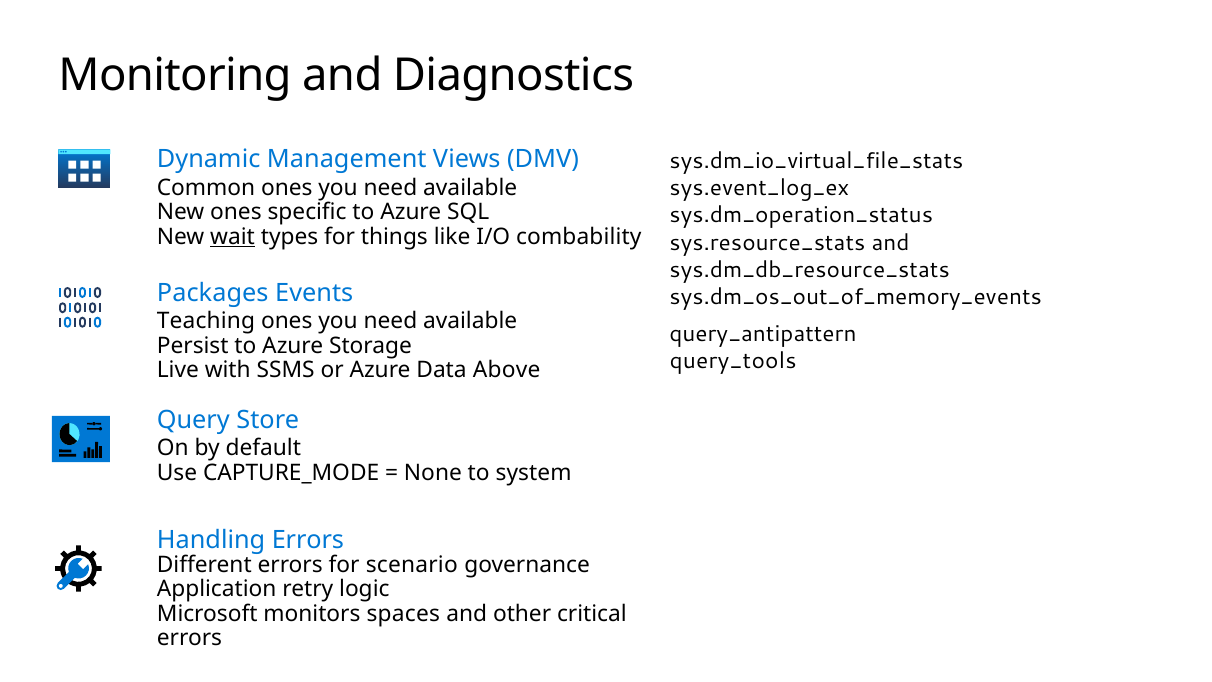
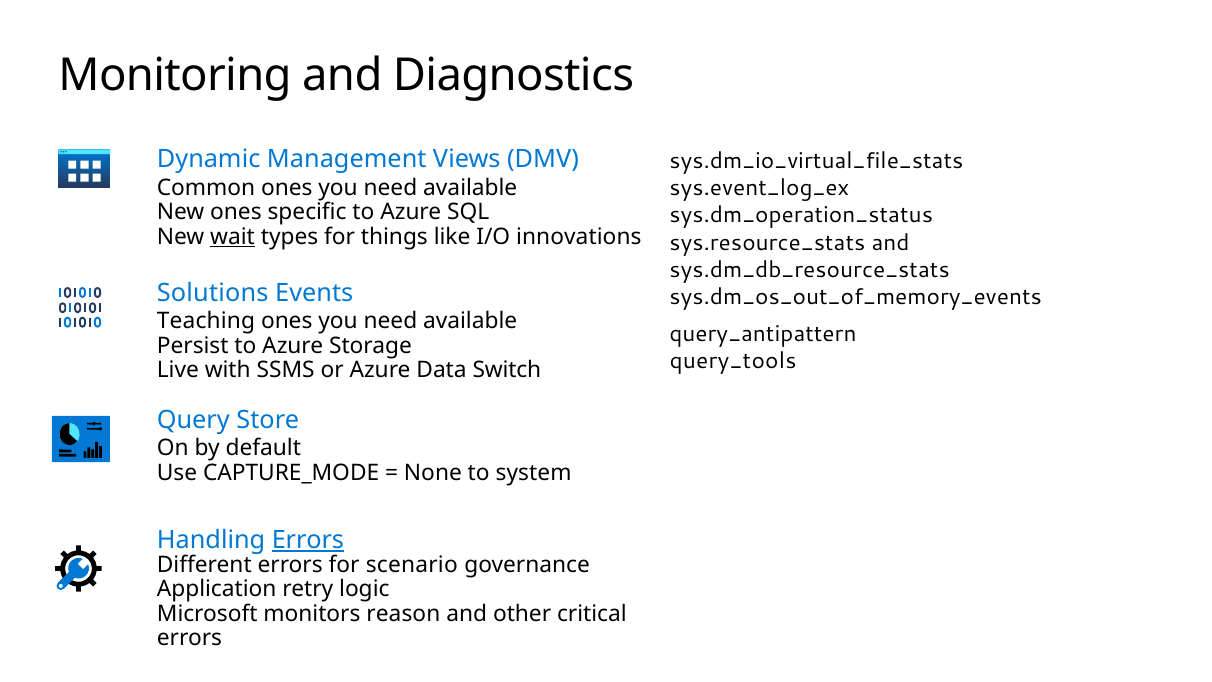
combability: combability -> innovations (579, 237)
Packages: Packages -> Solutions (213, 293)
Above: Above -> Switch (507, 370)
Errors underline: none -> present (308, 540)
spaces: spaces -> reason (403, 613)
